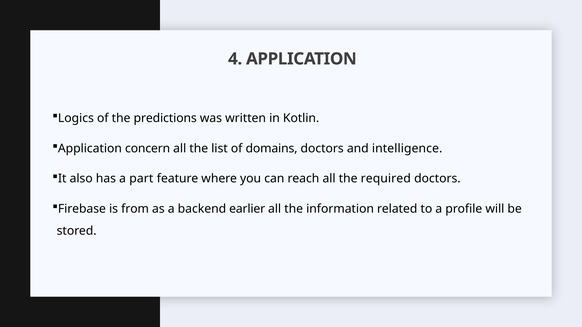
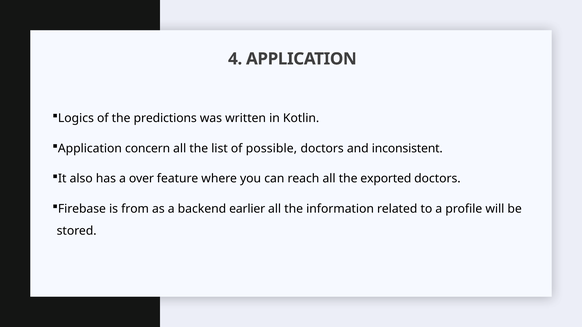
domains: domains -> possible (271, 149)
intelligence: intelligence -> inconsistent (407, 149)
part: part -> over (141, 179)
required: required -> exported (386, 179)
